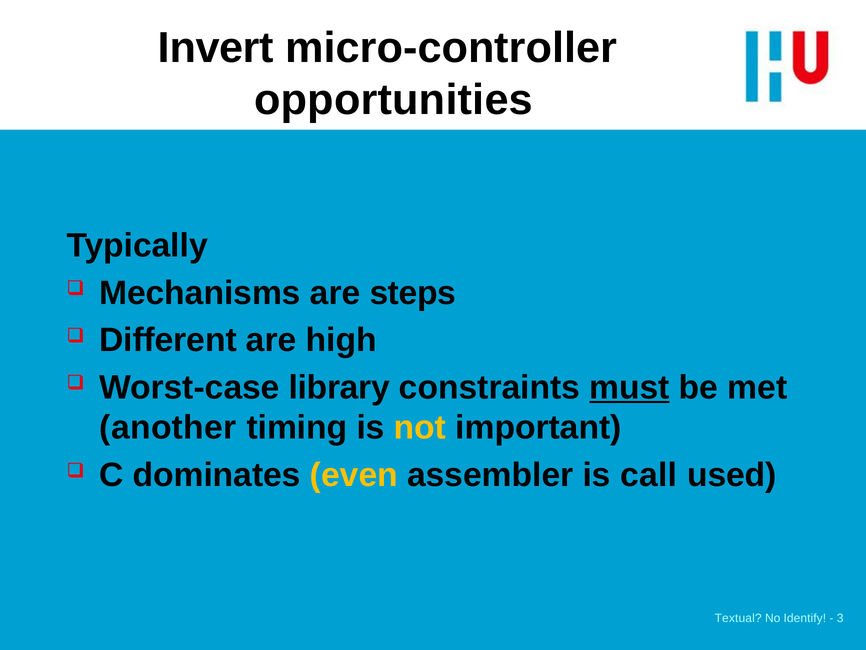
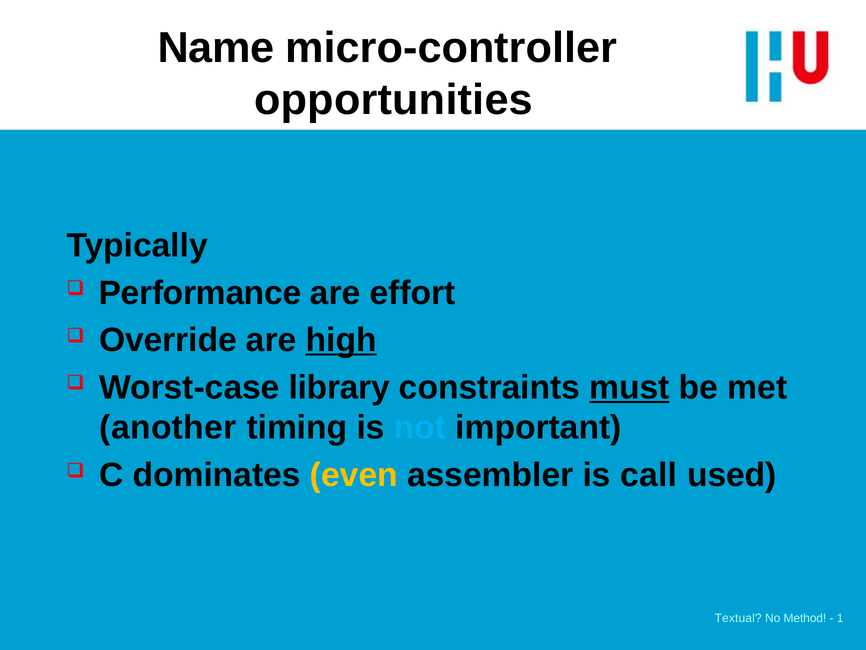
Invert: Invert -> Name (216, 48)
Mechanisms: Mechanisms -> Performance (200, 293)
steps: steps -> effort (413, 293)
Different: Different -> Override (168, 340)
high underline: none -> present (341, 340)
not colour: yellow -> light blue (420, 428)
Identify: Identify -> Method (805, 618)
3: 3 -> 1 (840, 618)
